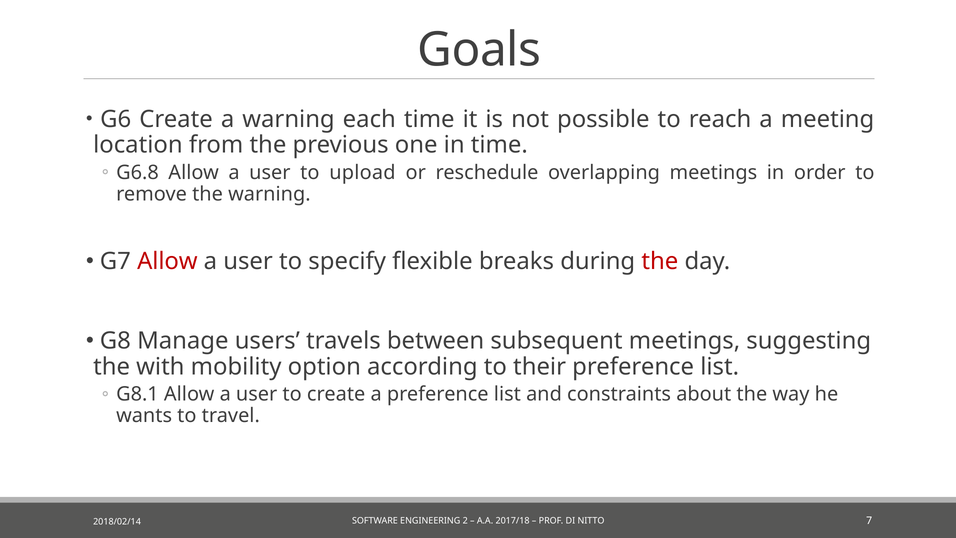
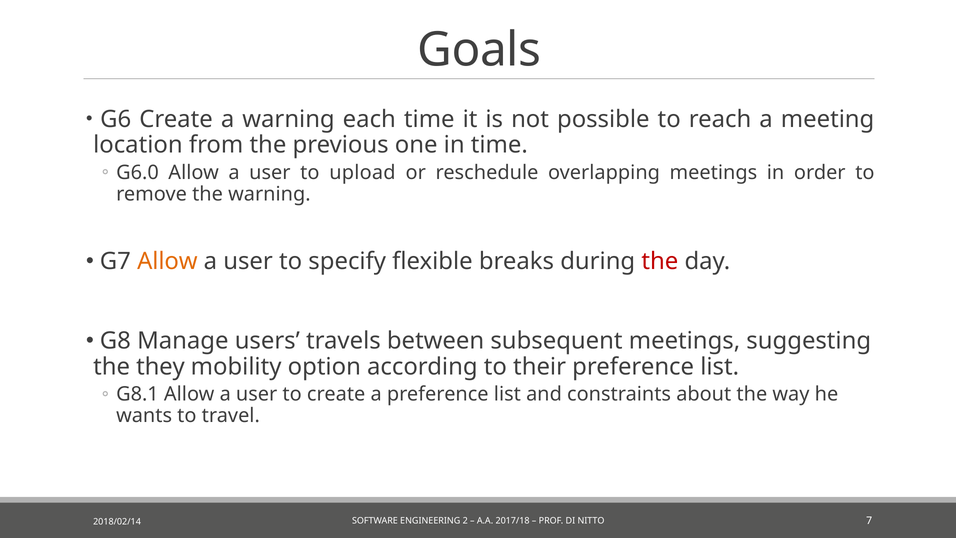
G6.8: G6.8 -> G6.0 (137, 173)
Allow colour: red -> orange (167, 261)
with: with -> they (160, 366)
